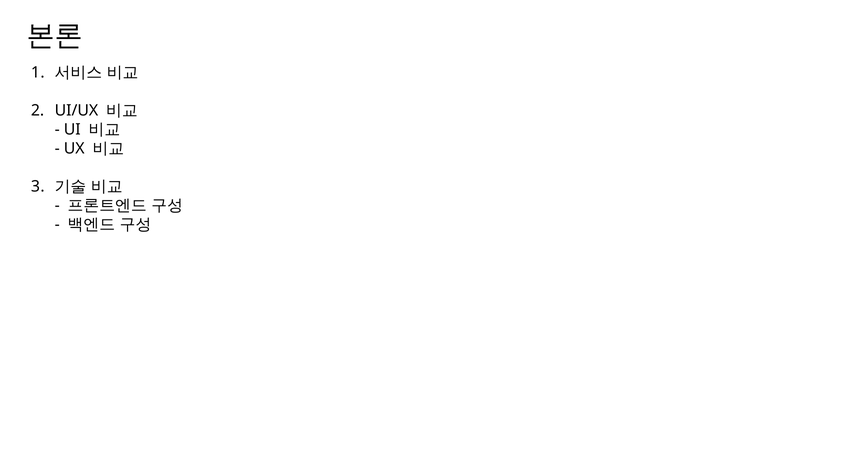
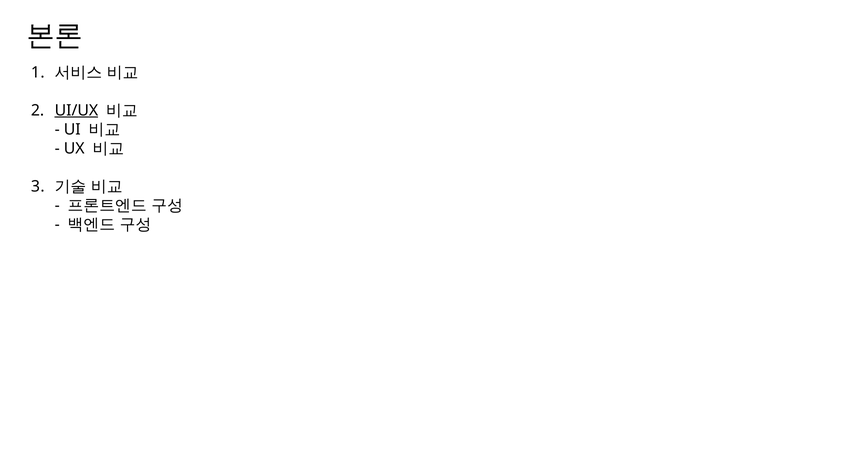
UI/UX underline: none -> present (76, 110)
